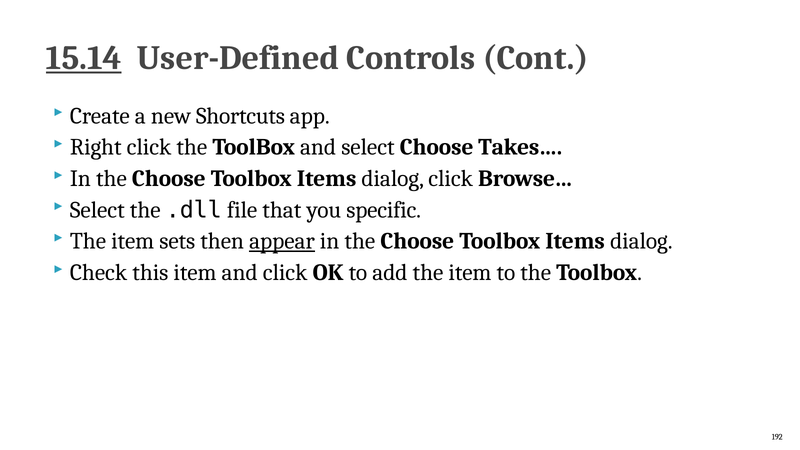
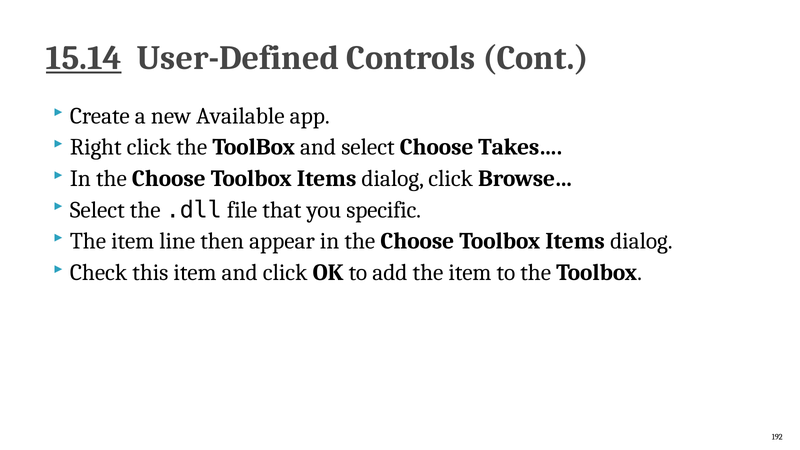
Shortcuts: Shortcuts -> Available (240, 116)
sets: sets -> line (177, 241)
appear underline: present -> none (282, 241)
